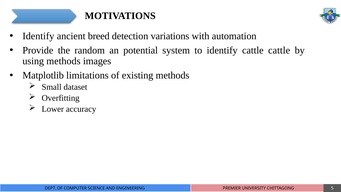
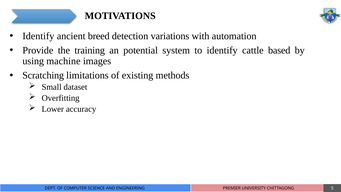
random: random -> training (90, 50)
cattle cattle: cattle -> based (279, 50)
using methods: methods -> machine (63, 61)
Matplotlib: Matplotlib -> Scratching (43, 75)
